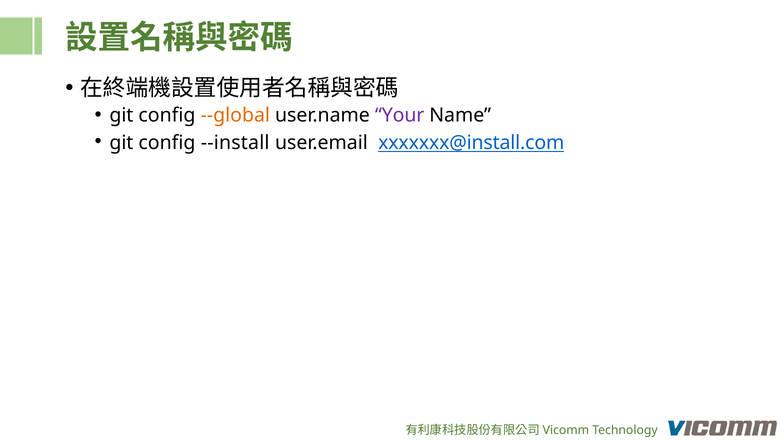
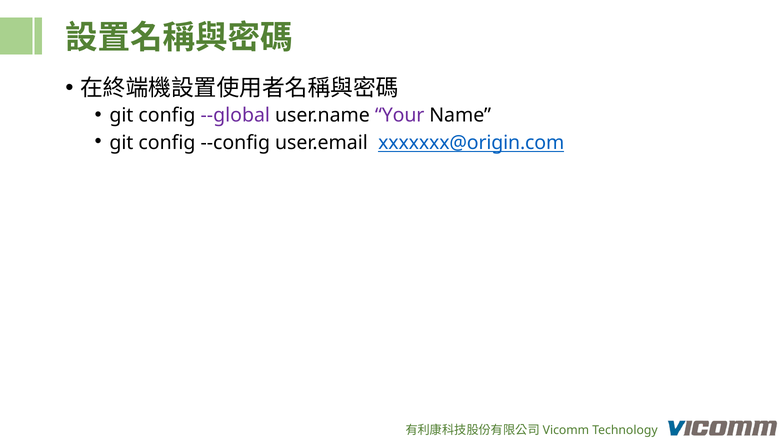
--global colour: orange -> purple (235, 115)
--install: --install -> --config (235, 142)
xxxxxxx@install.com: xxxxxxx@install.com -> xxxxxxx@origin.com (471, 142)
